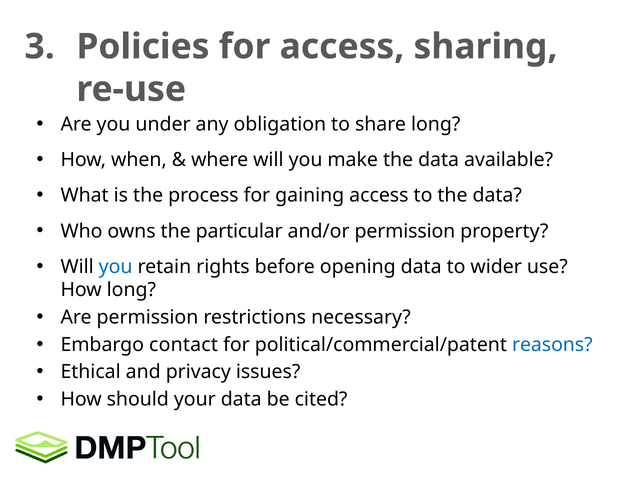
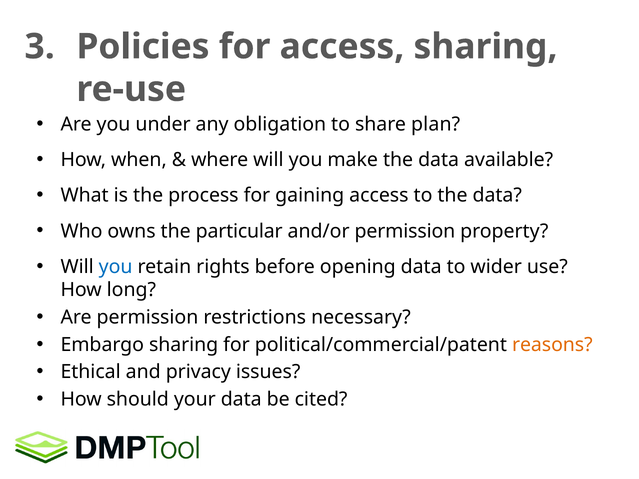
share long: long -> plan (436, 124)
Embargo contact: contact -> sharing (184, 345)
reasons colour: blue -> orange (552, 345)
